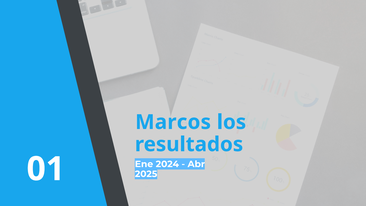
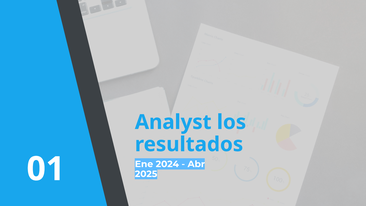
Marcos: Marcos -> Analyst (173, 122)
